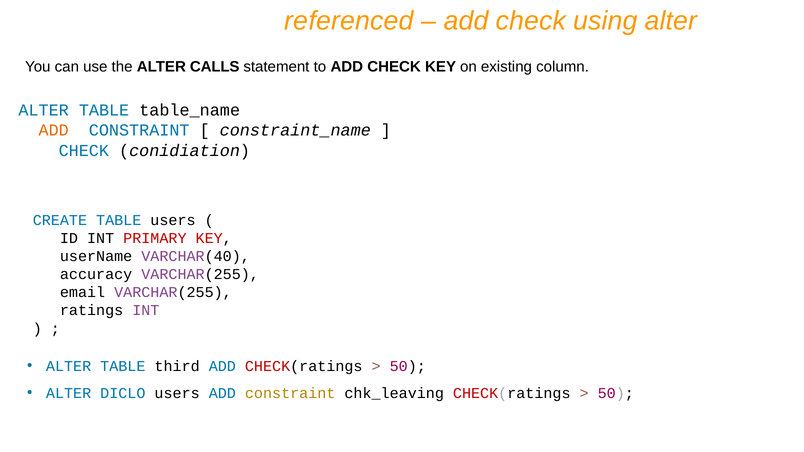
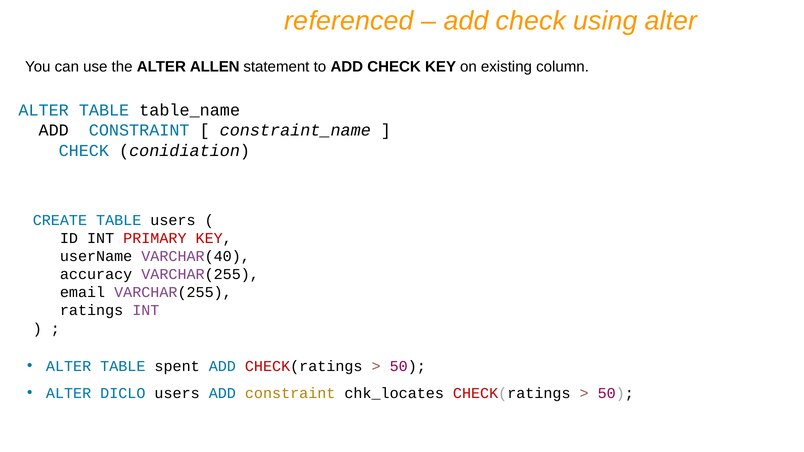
CALLS: CALLS -> ALLEN (215, 67)
ADD colour: orange -> black (54, 130)
third: third -> spent (177, 366)
chk_leaving: chk_leaving -> chk_locates (394, 394)
